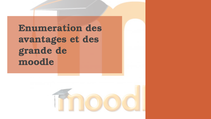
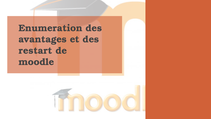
grande: grande -> restart (35, 51)
